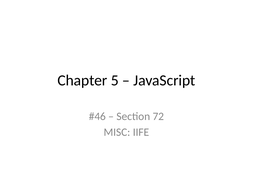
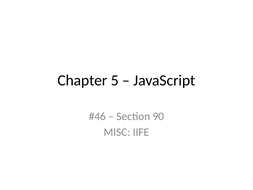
72: 72 -> 90 (158, 116)
